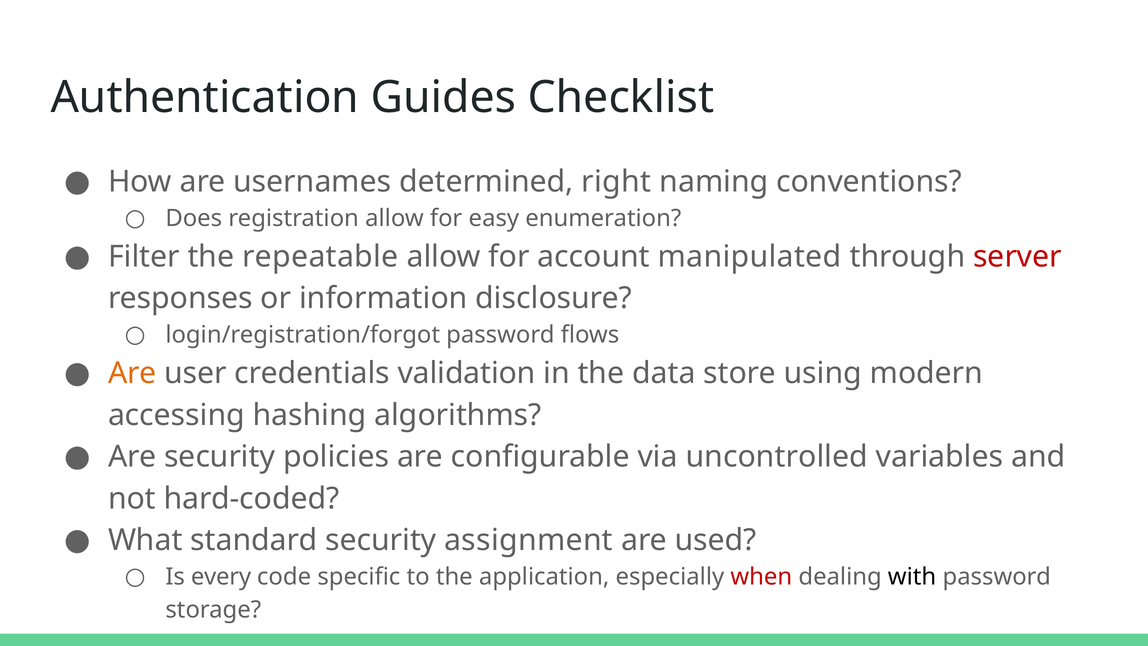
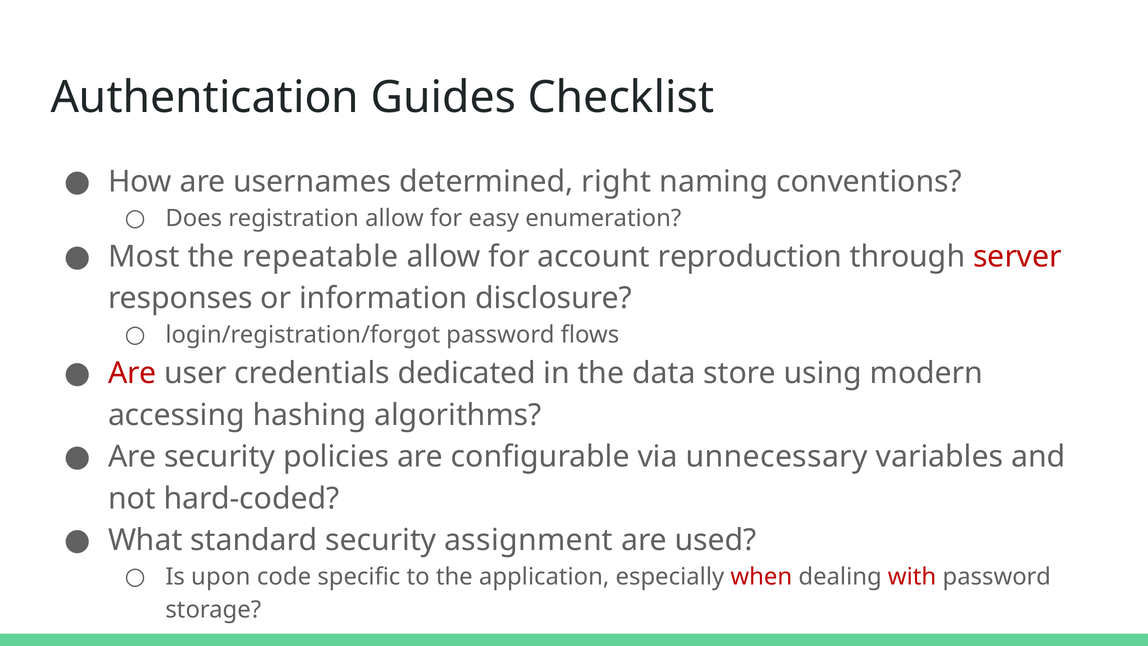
Filter: Filter -> Most (144, 257)
manipulated: manipulated -> reproduction (750, 257)
Are colour: orange -> red (132, 373)
validation: validation -> dedicated (467, 373)
uncontrolled: uncontrolled -> unnecessary (777, 457)
every: every -> upon (221, 577)
with colour: black -> red (912, 577)
